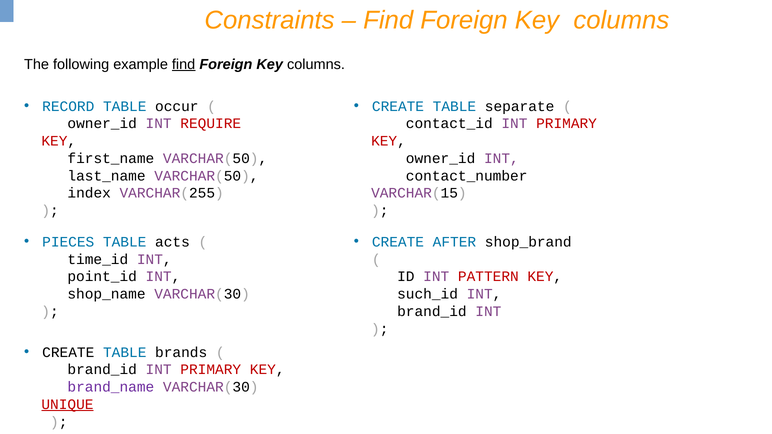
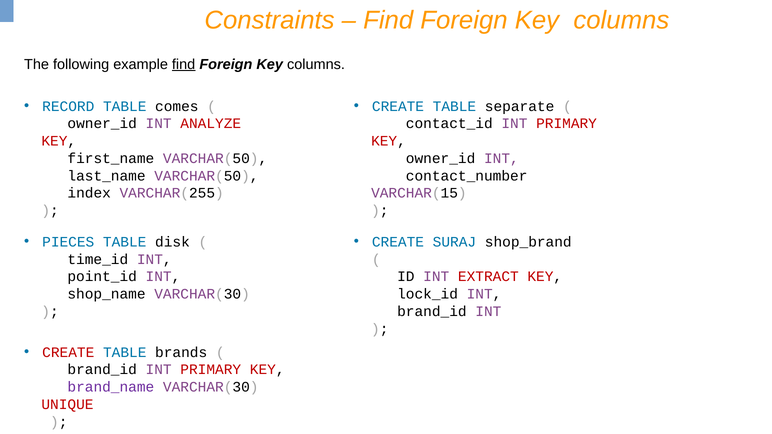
occur: occur -> comes (177, 106)
REQUIRE: REQUIRE -> ANALYZE (211, 124)
acts: acts -> disk (172, 242)
AFTER: AFTER -> SURAJ (454, 242)
PATTERN: PATTERN -> EXTRACT (488, 277)
such_id: such_id -> lock_id (428, 294)
CREATE colour: black -> red (68, 353)
UNIQUE underline: present -> none (67, 405)
